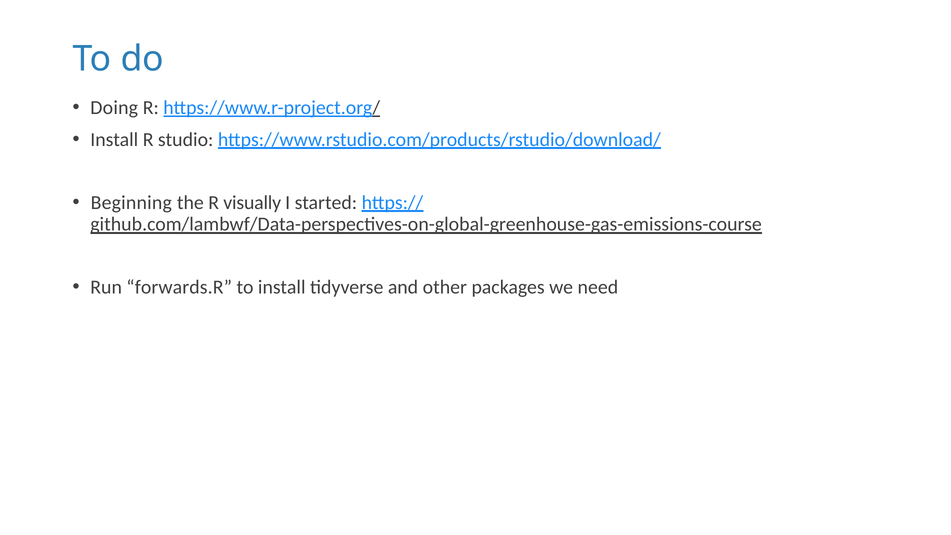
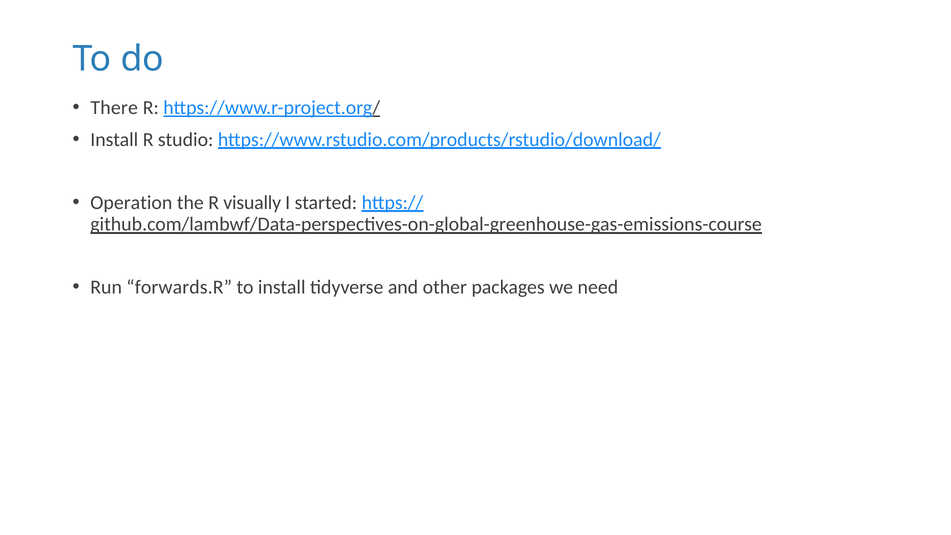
Doing: Doing -> There (114, 108)
Beginning: Beginning -> Operation (131, 203)
